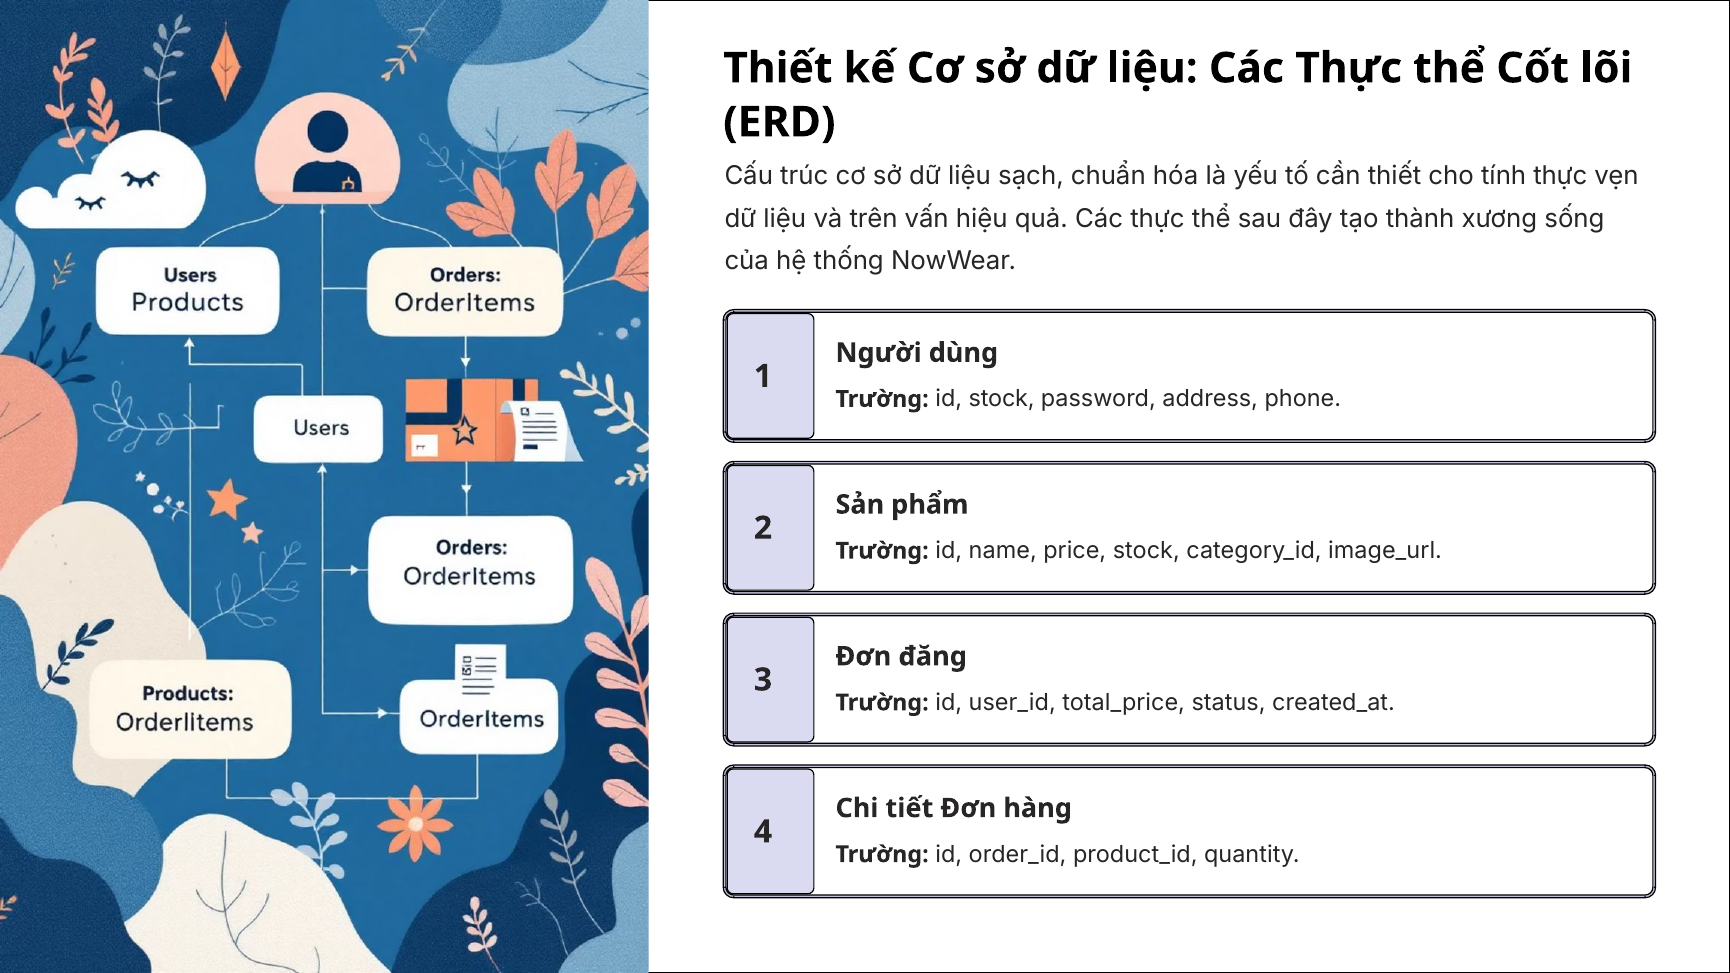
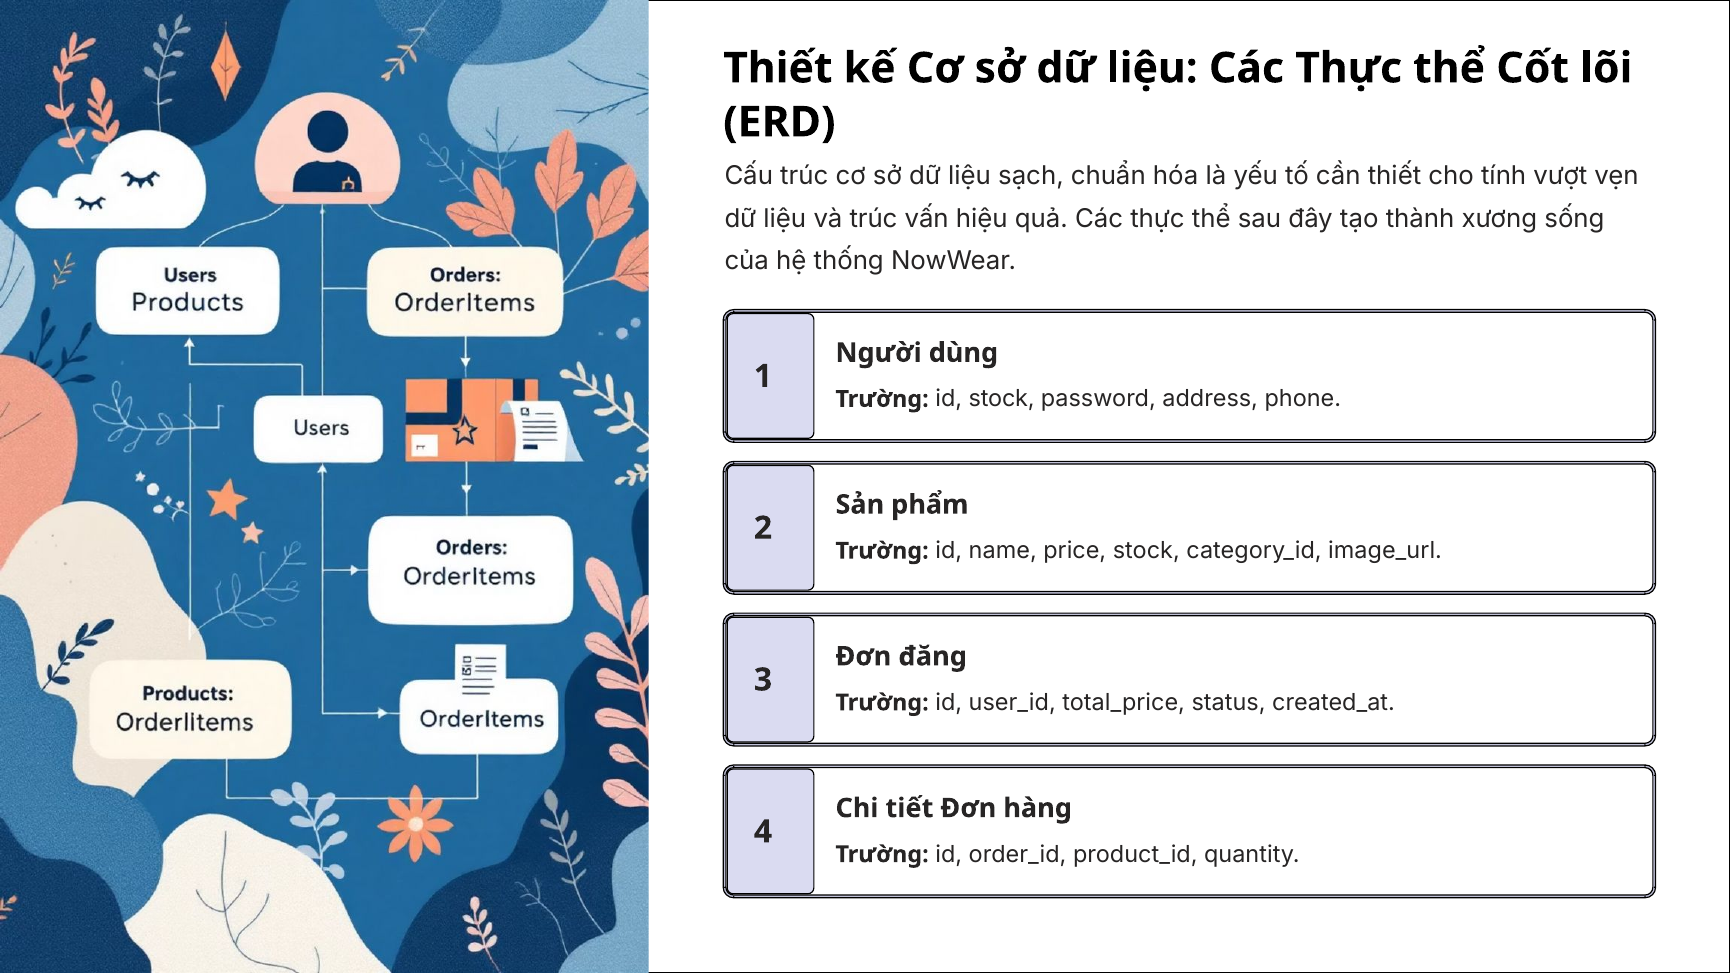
tính thực: thực -> vượt (1560, 176)
và trên: trên -> trúc (873, 219)
